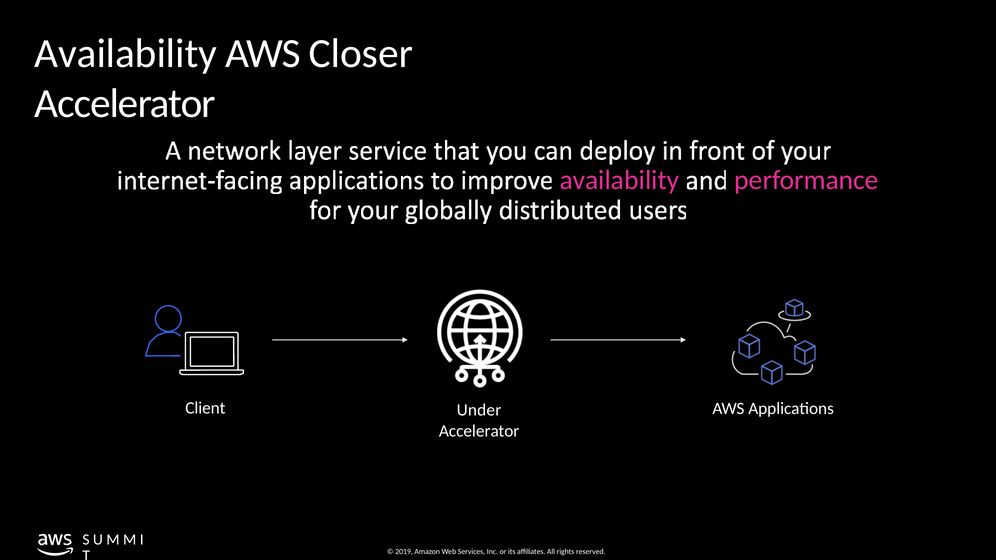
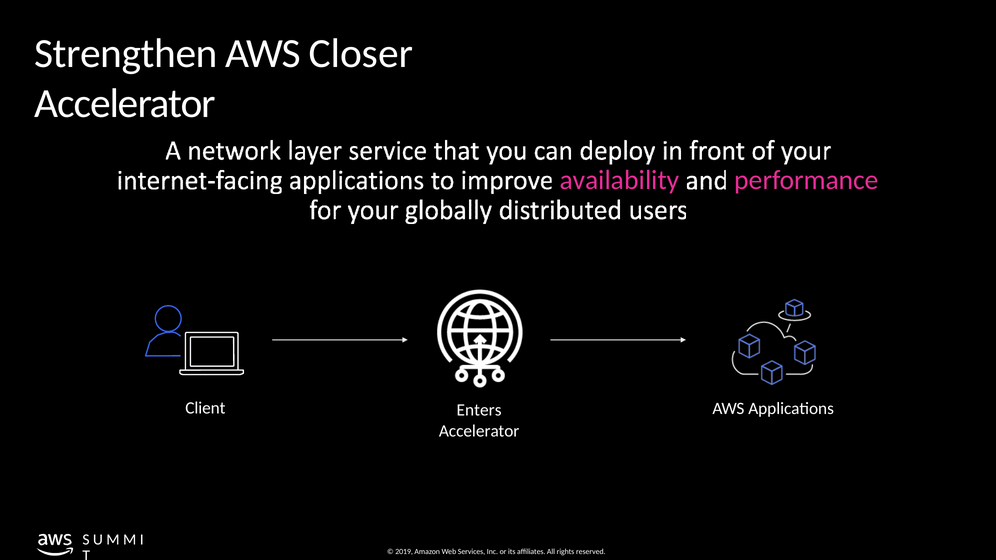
Availability: Availability -> Strengthen (126, 54)
Under: Under -> Enters (479, 410)
